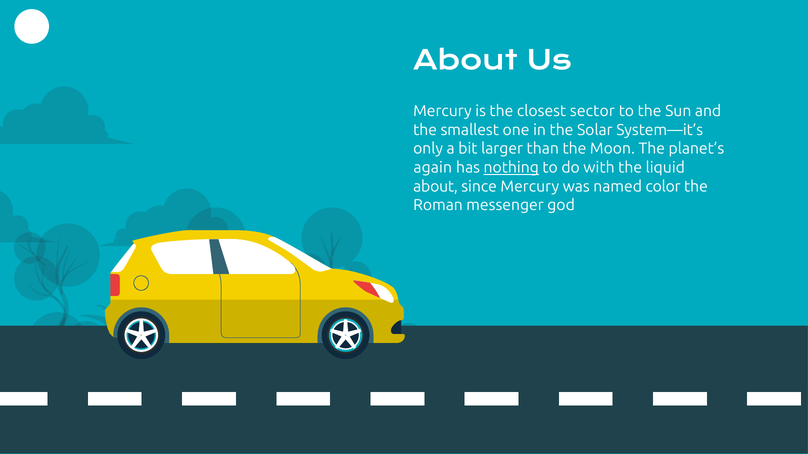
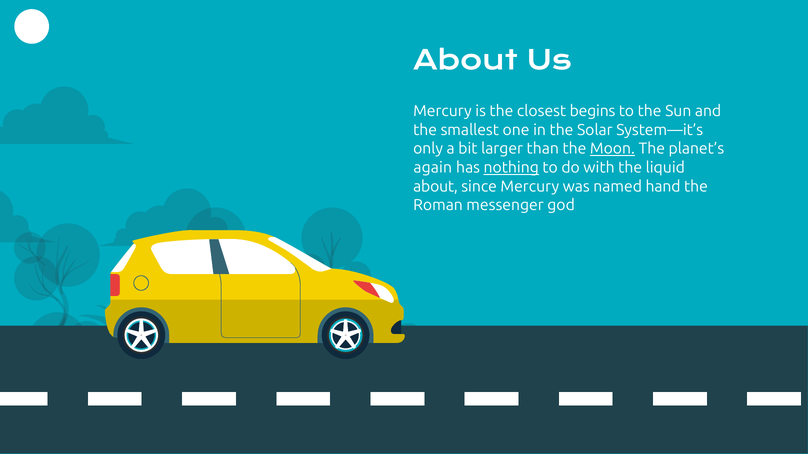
sector: sector -> begins (593, 111)
Moon underline: none -> present (612, 149)
color: color -> hand (663, 187)
